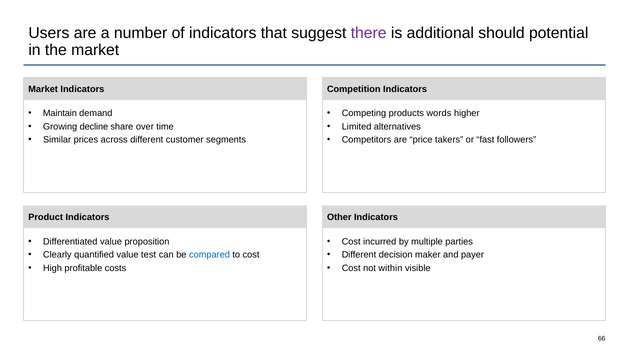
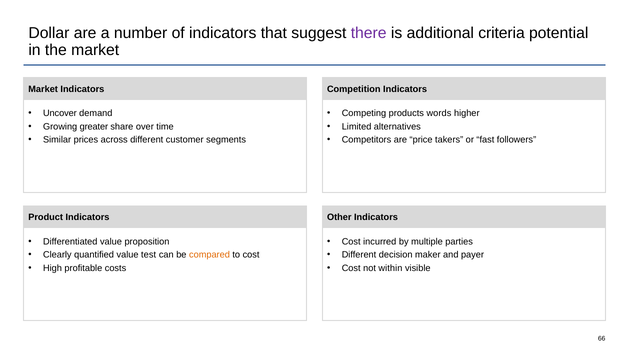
Users: Users -> Dollar (49, 33)
should: should -> criteria (502, 33)
Maintain: Maintain -> Uncover (60, 113)
decline: decline -> greater (94, 127)
compared colour: blue -> orange (209, 255)
